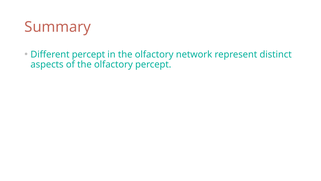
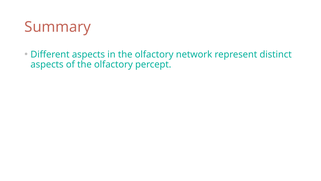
Different percept: percept -> aspects (88, 54)
